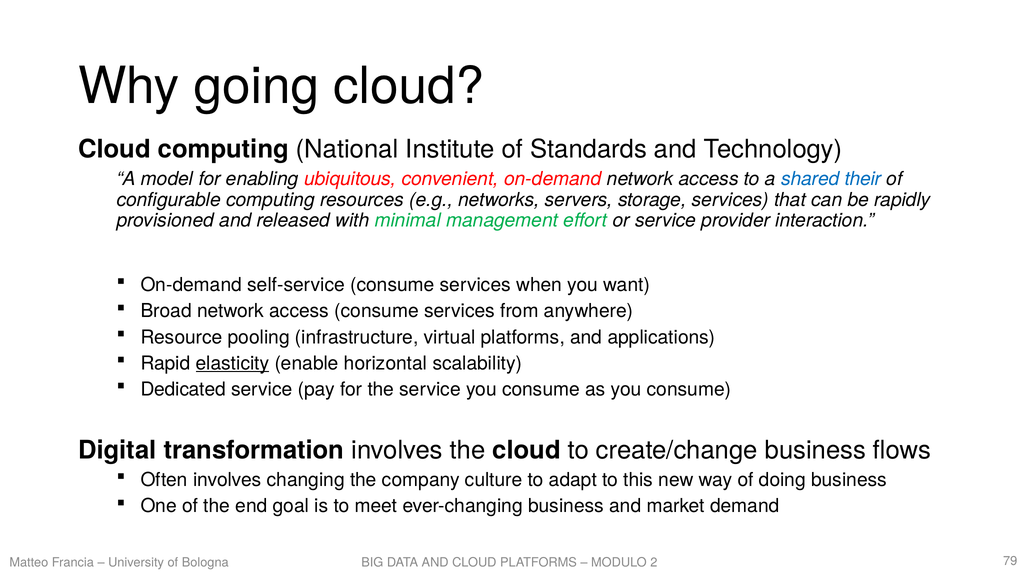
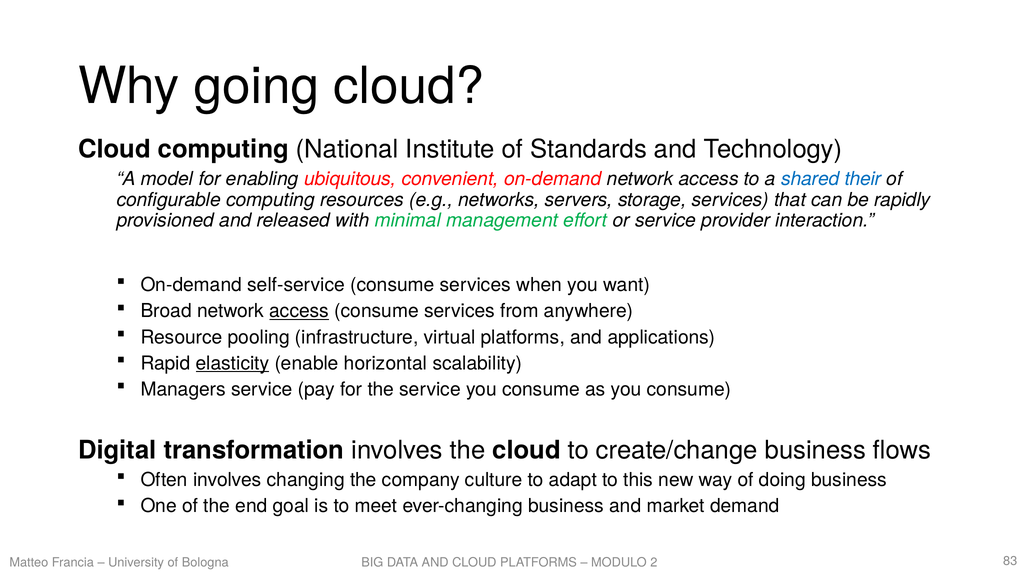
access underline: none -> present (299, 311)
Dedicated: Dedicated -> Managers (183, 389)
79: 79 -> 83 (1010, 561)
